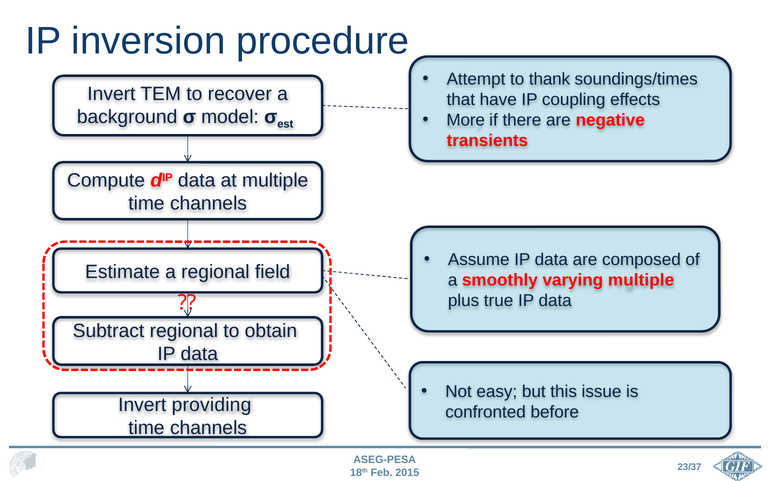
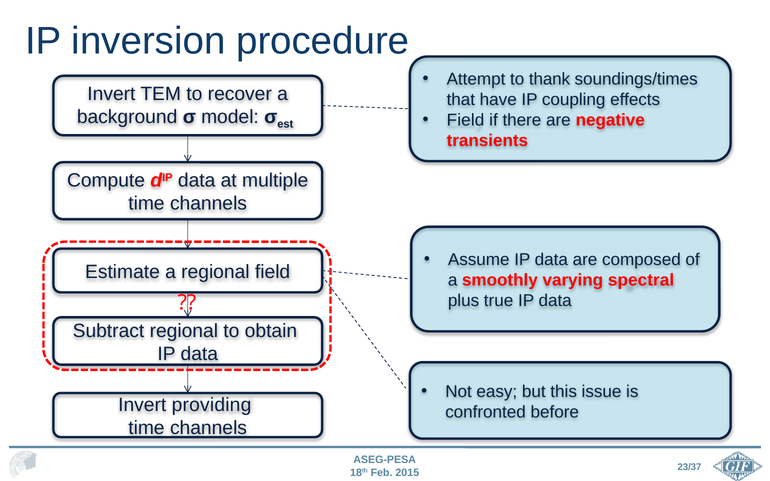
More: More -> Field (466, 120)
varying multiple: multiple -> spectral (641, 280)
